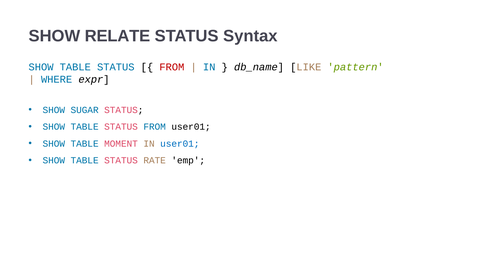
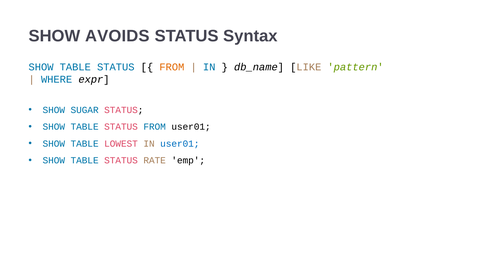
RELATE: RELATE -> AVOIDS (117, 36)
FROM colour: red -> orange (172, 67)
MOMENT: MOMENT -> LOWEST (121, 144)
